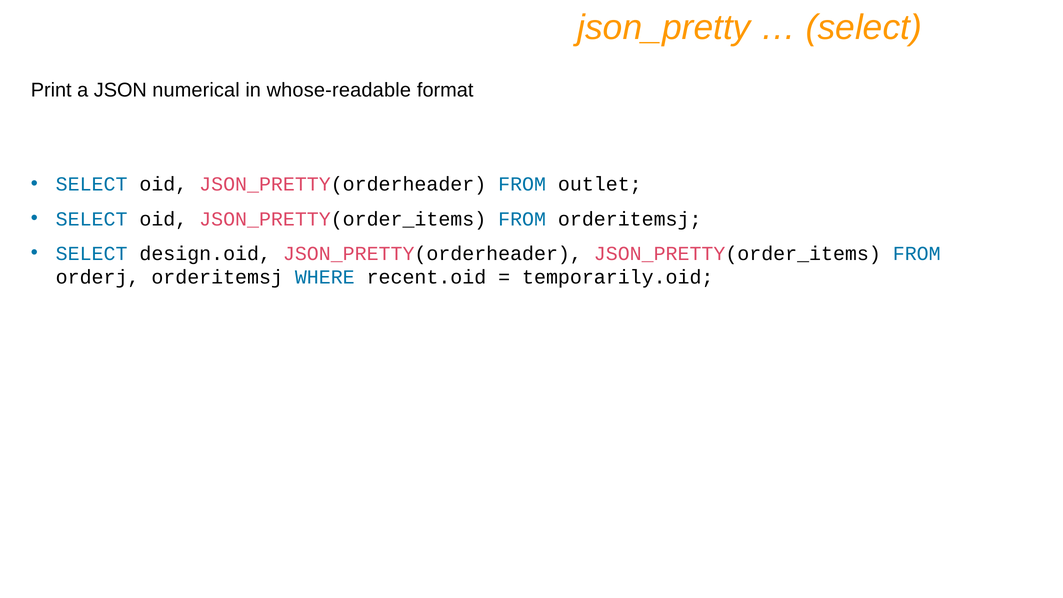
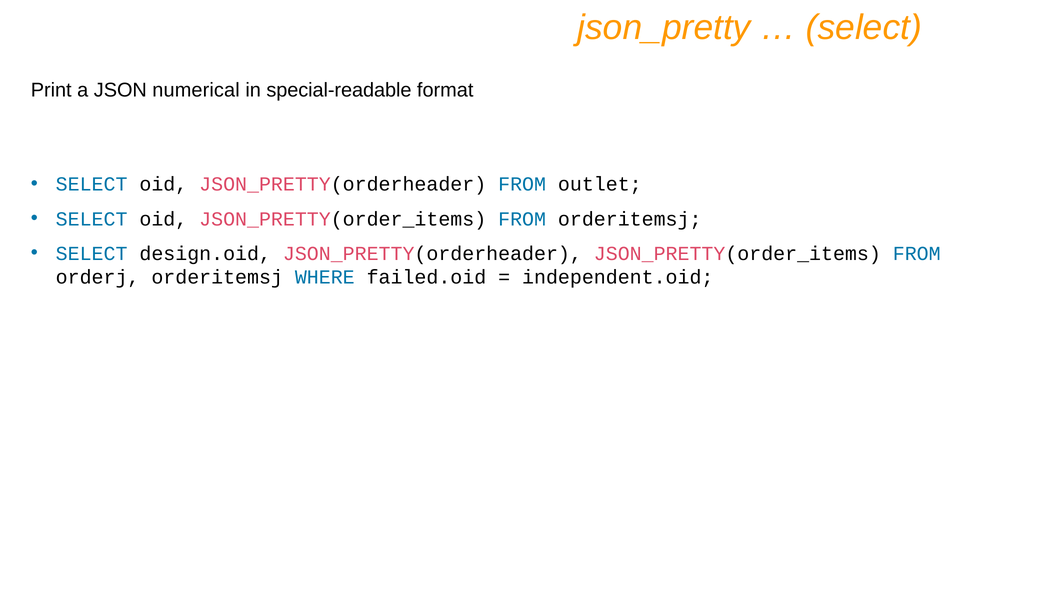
whose-readable: whose-readable -> special-readable (339, 90)
recent.oid: recent.oid -> failed.oid (426, 277)
temporarily.oid: temporarily.oid -> independent.oid (618, 277)
